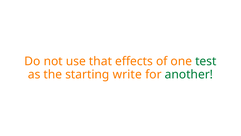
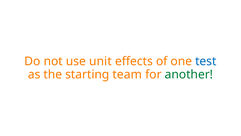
that: that -> unit (100, 61)
test colour: green -> blue (206, 61)
write: write -> team (127, 74)
